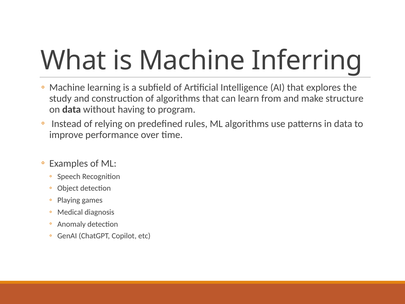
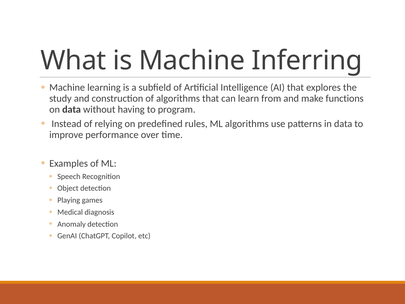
structure: structure -> functions (345, 98)
